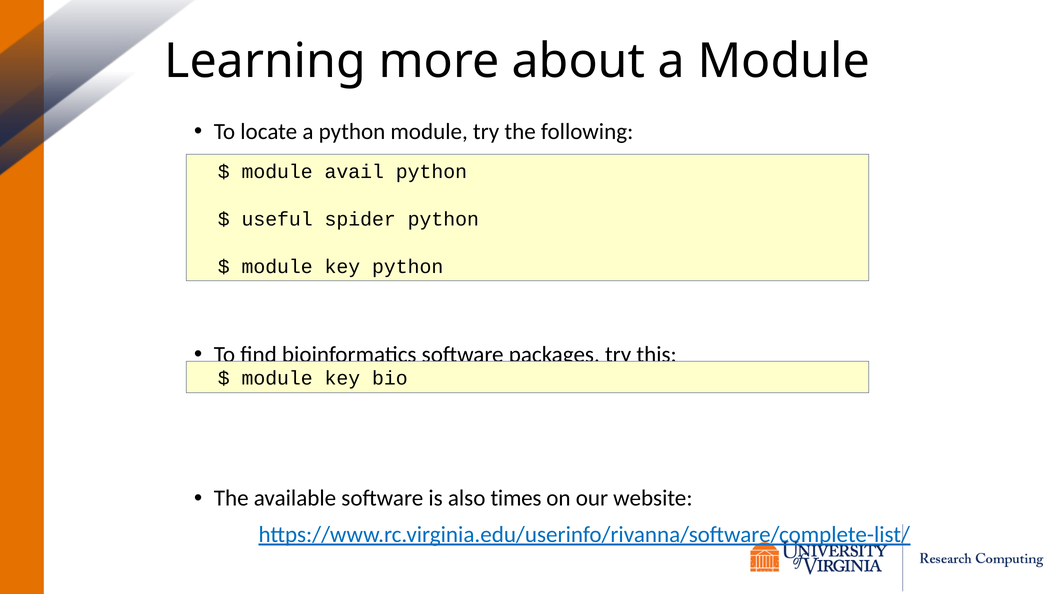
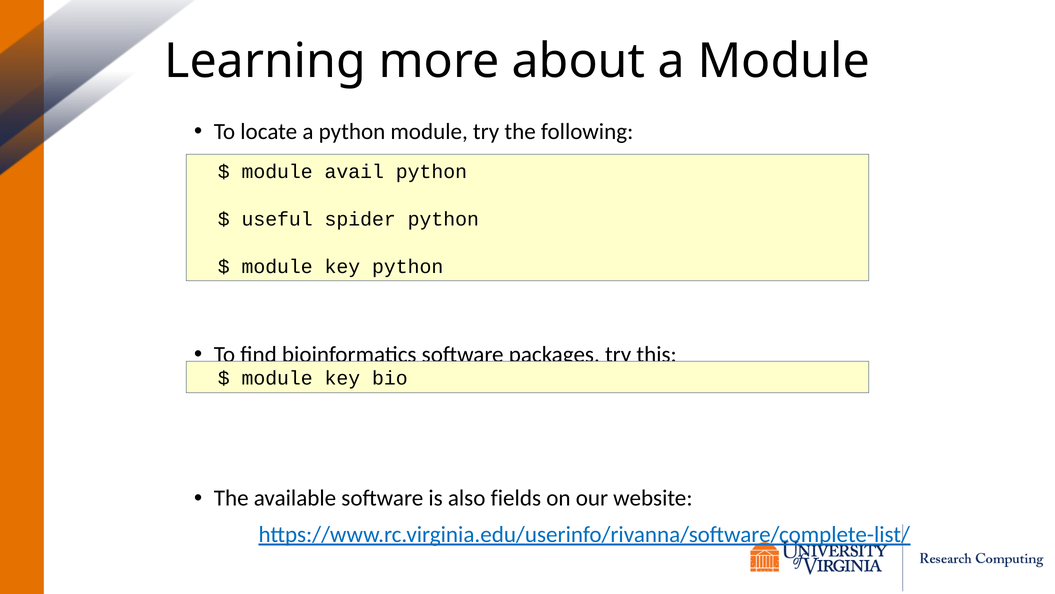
times: times -> fields (516, 498)
